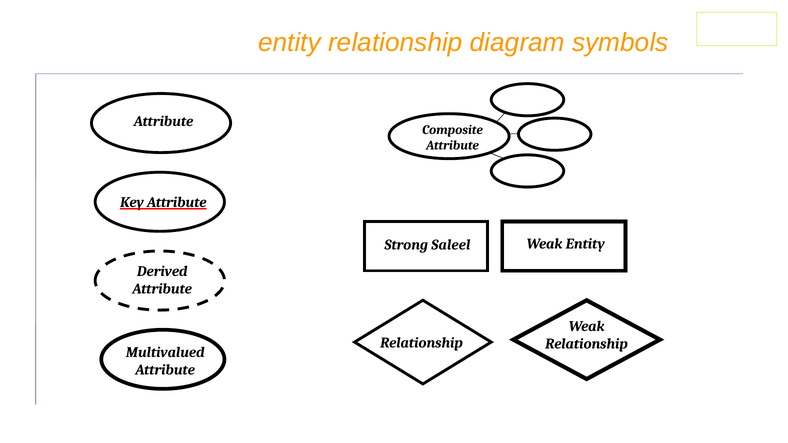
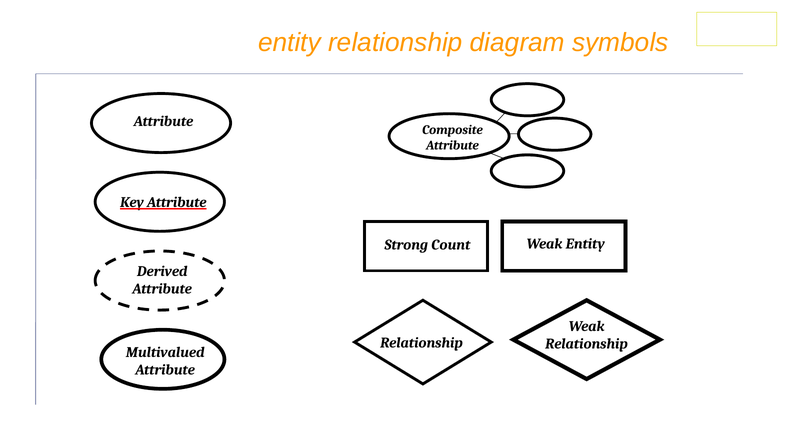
Saleel: Saleel -> Count (451, 245)
